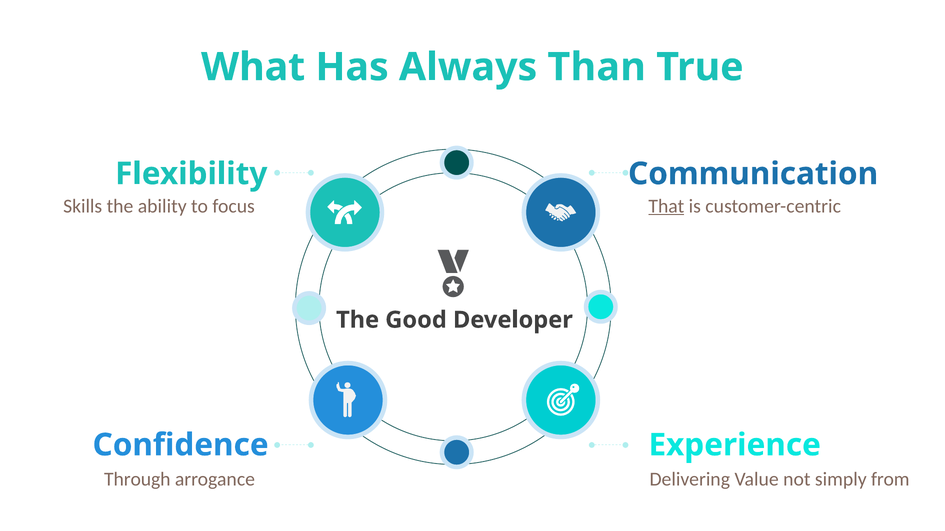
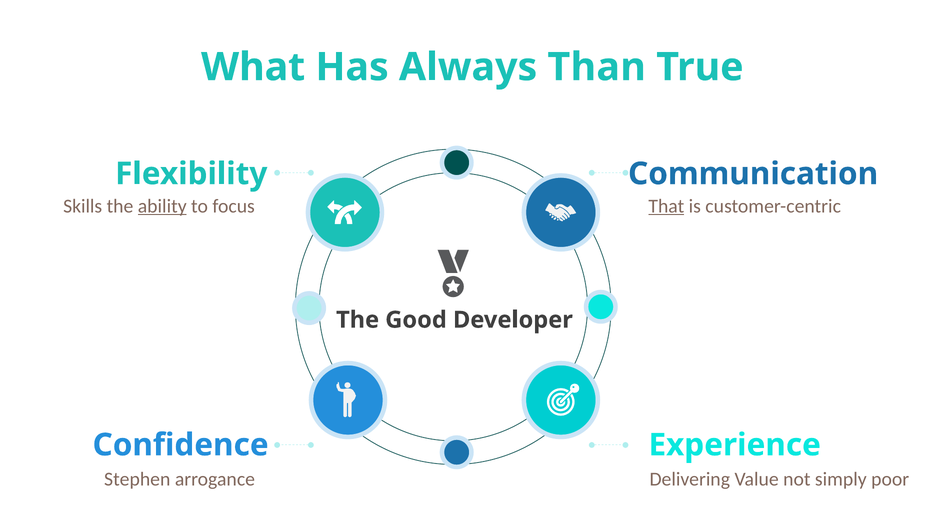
ability underline: none -> present (162, 206)
Through: Through -> Stephen (137, 480)
from: from -> poor (890, 480)
